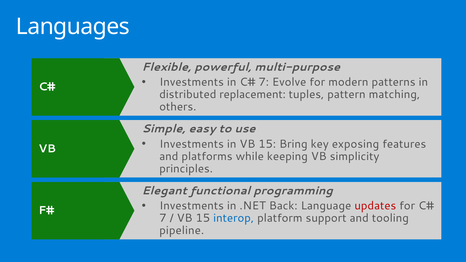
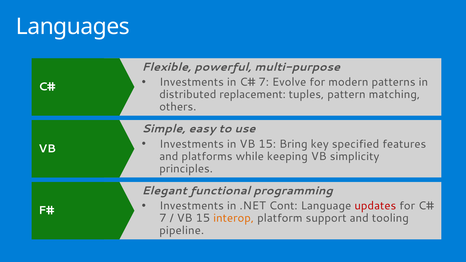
exposing: exposing -> specified (356, 144)
Back: Back -> Cont (283, 206)
interop colour: blue -> orange (234, 218)
